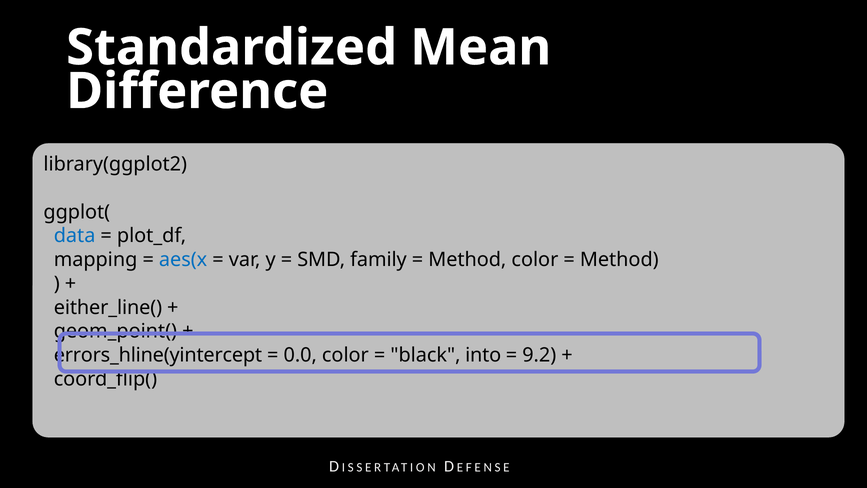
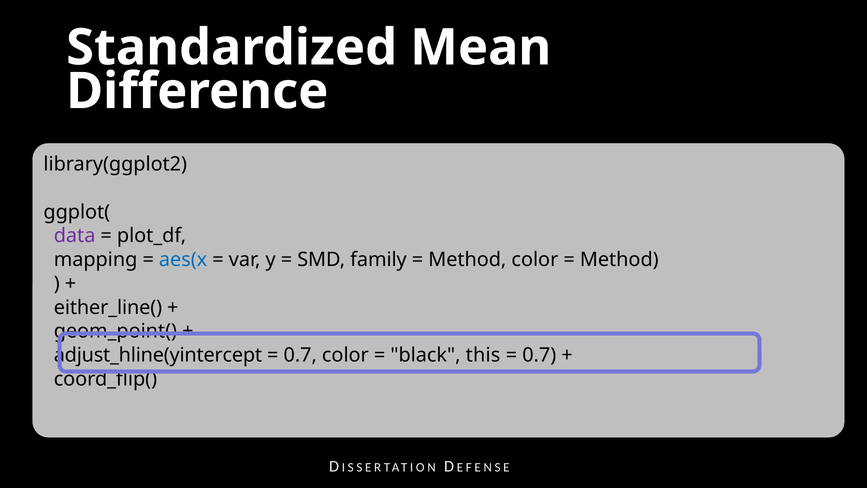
data colour: blue -> purple (75, 236)
errors_hline(yintercept: errors_hline(yintercept -> adjust_hline(yintercept (158, 355)
0.0: 0.0 -> 0.7 (300, 355)
into: into -> this (483, 355)
9.2: 9.2 -> 0.7 (539, 355)
